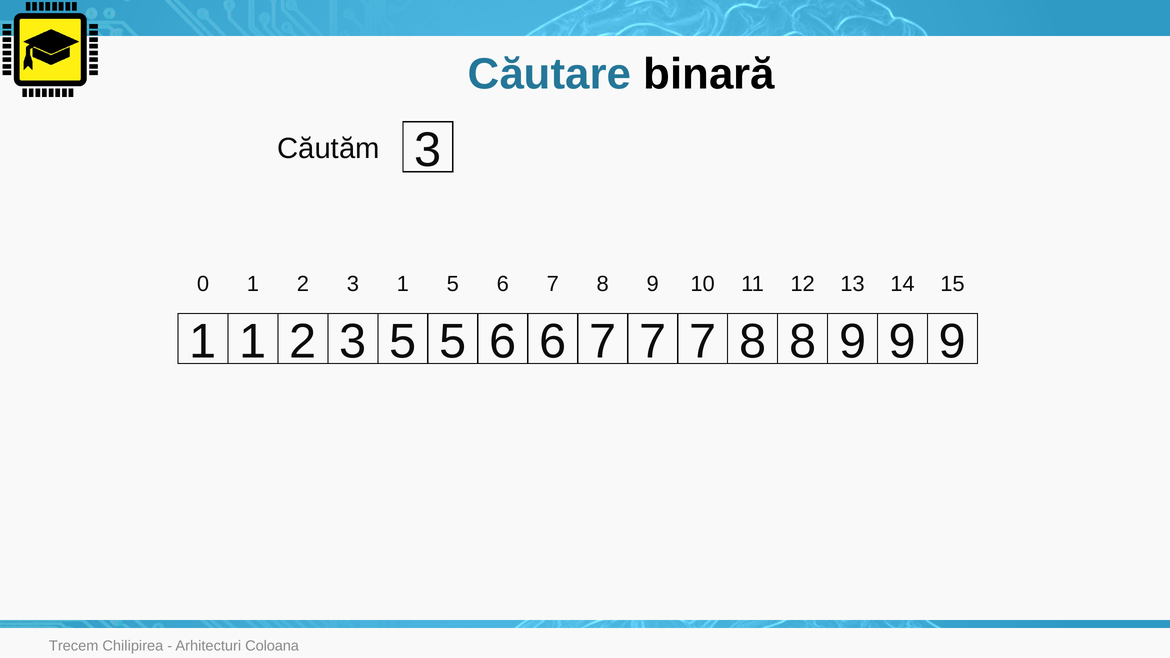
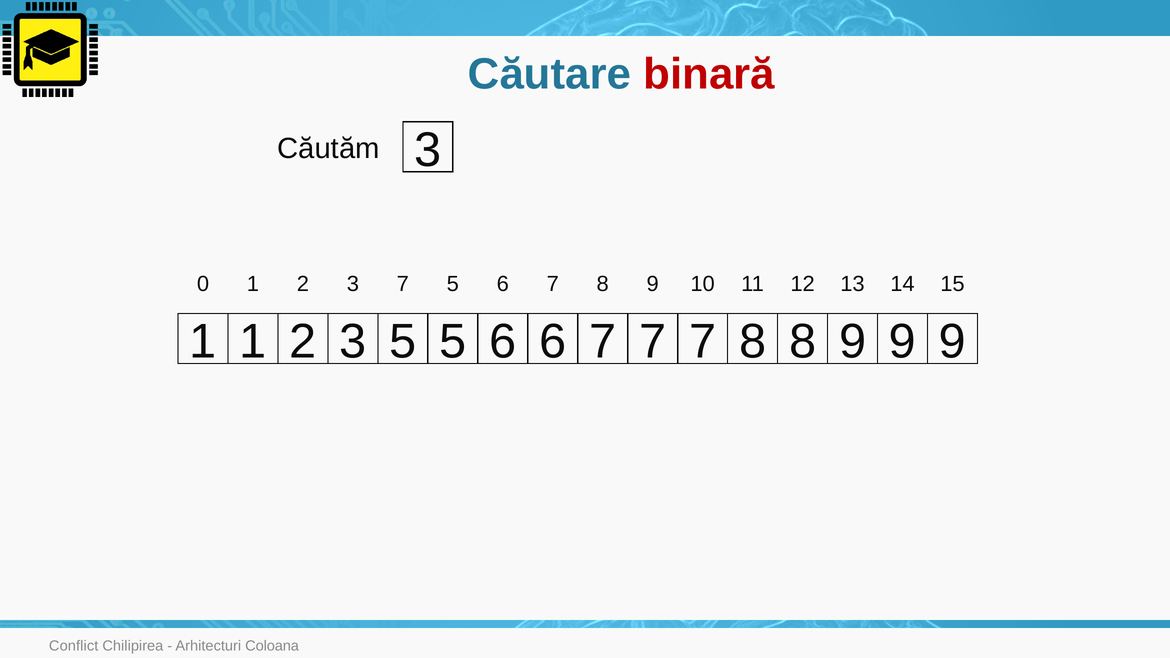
binară colour: black -> red (709, 74)
3 1: 1 -> 7 (403, 284)
Trecem: Trecem -> Conflict (74, 646)
